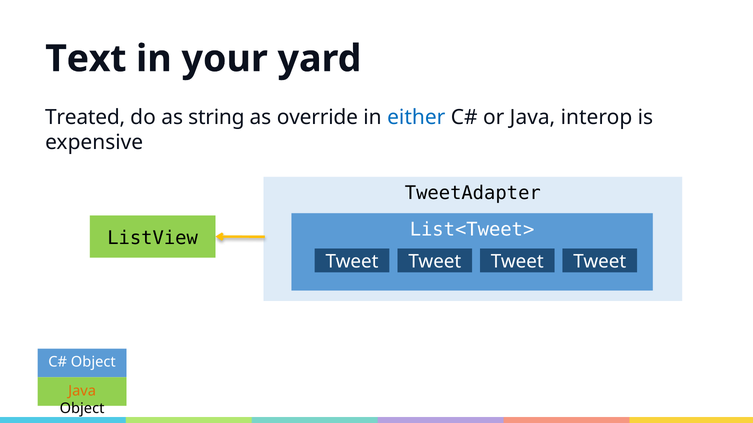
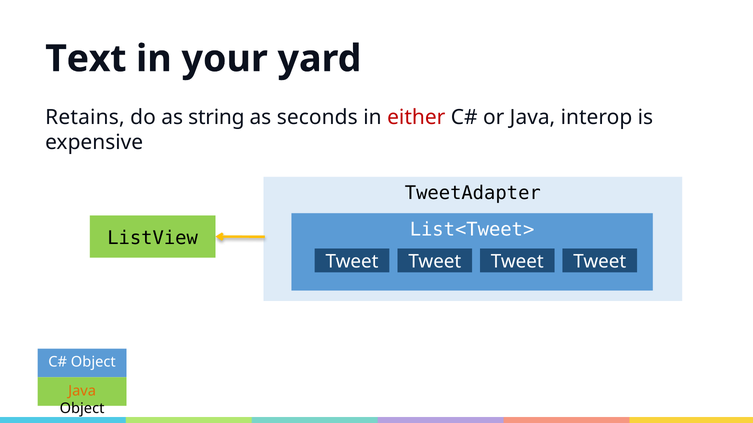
Treated: Treated -> Retains (85, 117)
override: override -> seconds (317, 117)
either colour: blue -> red (416, 117)
